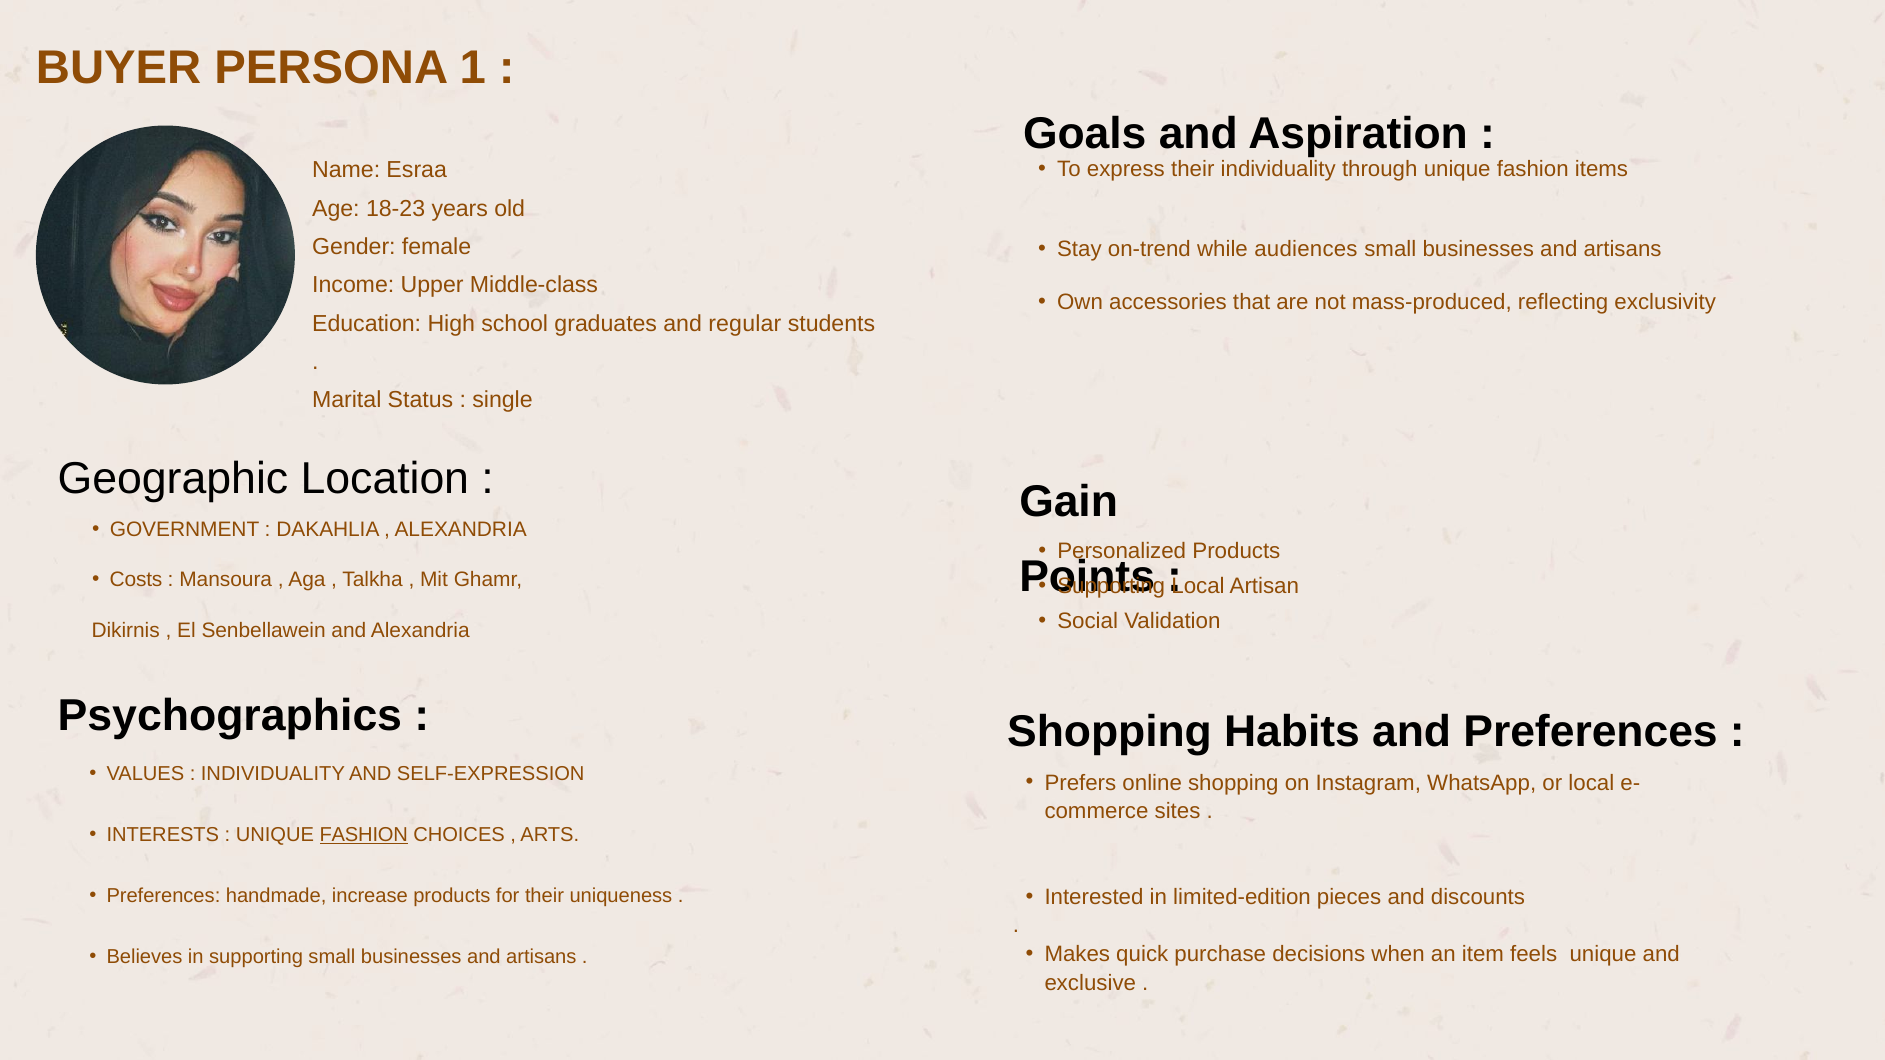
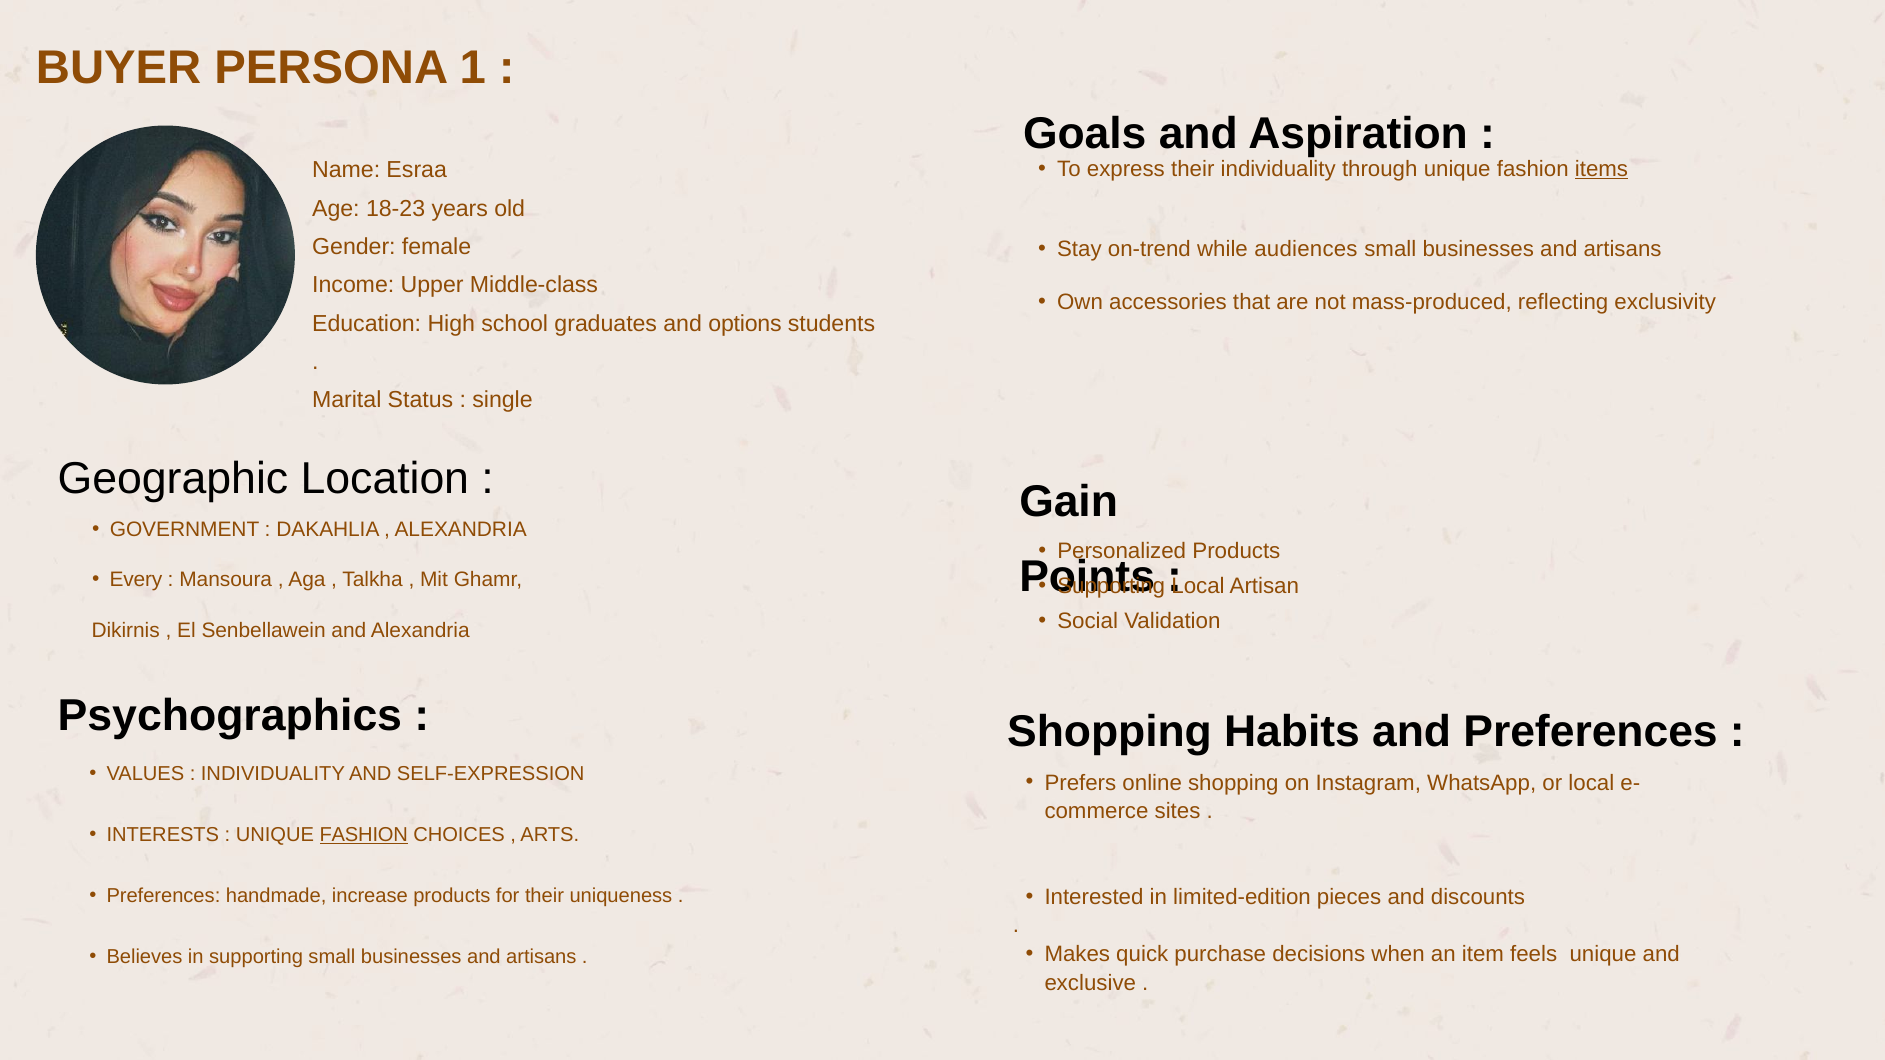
items underline: none -> present (1601, 169)
regular: regular -> options (745, 324)
Costs: Costs -> Every (136, 580)
